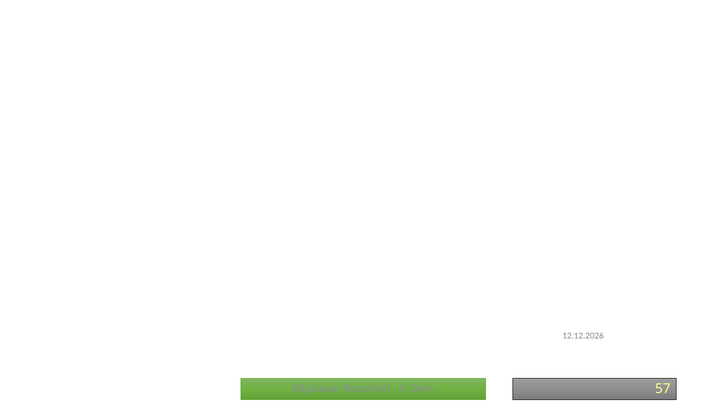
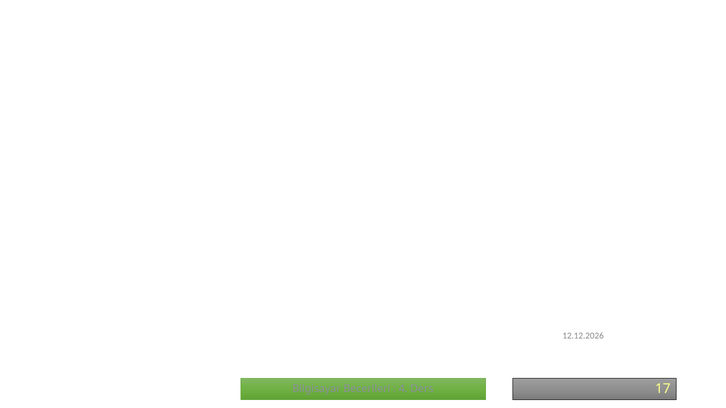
57: 57 -> 17 (663, 389)
